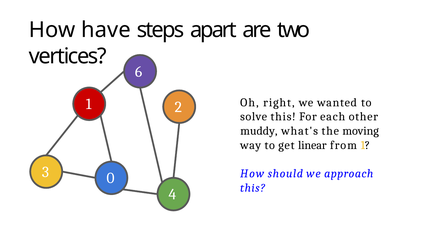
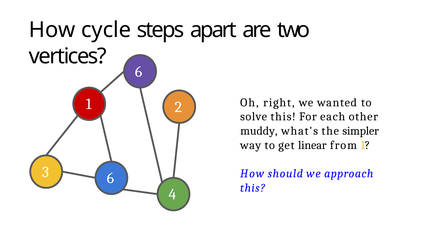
have: have -> cycle (106, 30)
moving: moving -> simpler (361, 131)
3 0: 0 -> 6 (110, 178)
